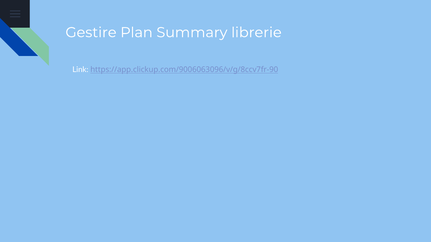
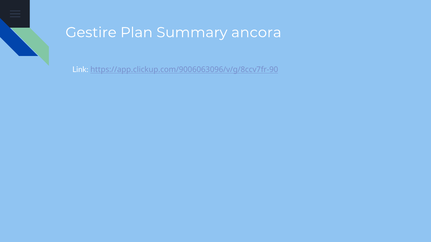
librerie: librerie -> ancora (256, 33)
